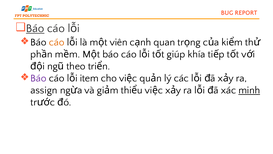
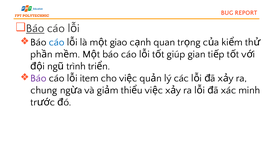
cáo colour: orange -> blue (57, 42)
viên: viên -> giao (119, 42)
khía: khía -> gian (197, 54)
theo: theo -> trình (76, 66)
assign: assign -> chung (44, 90)
minh underline: present -> none (249, 90)
